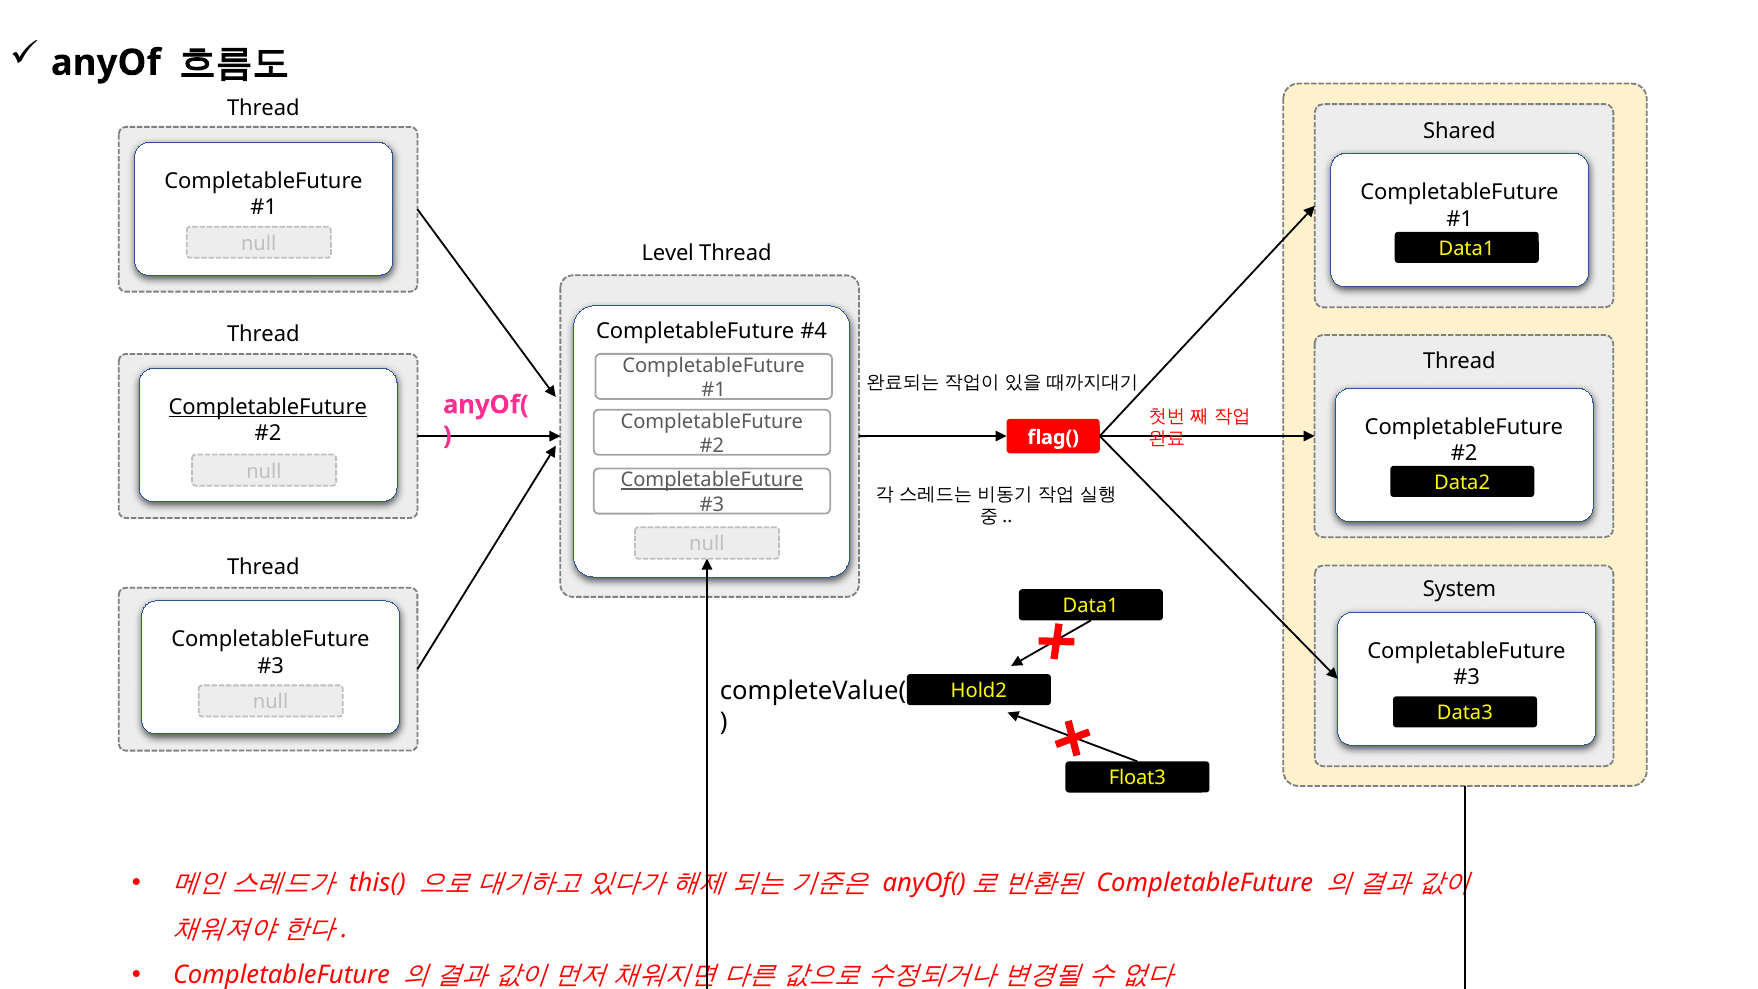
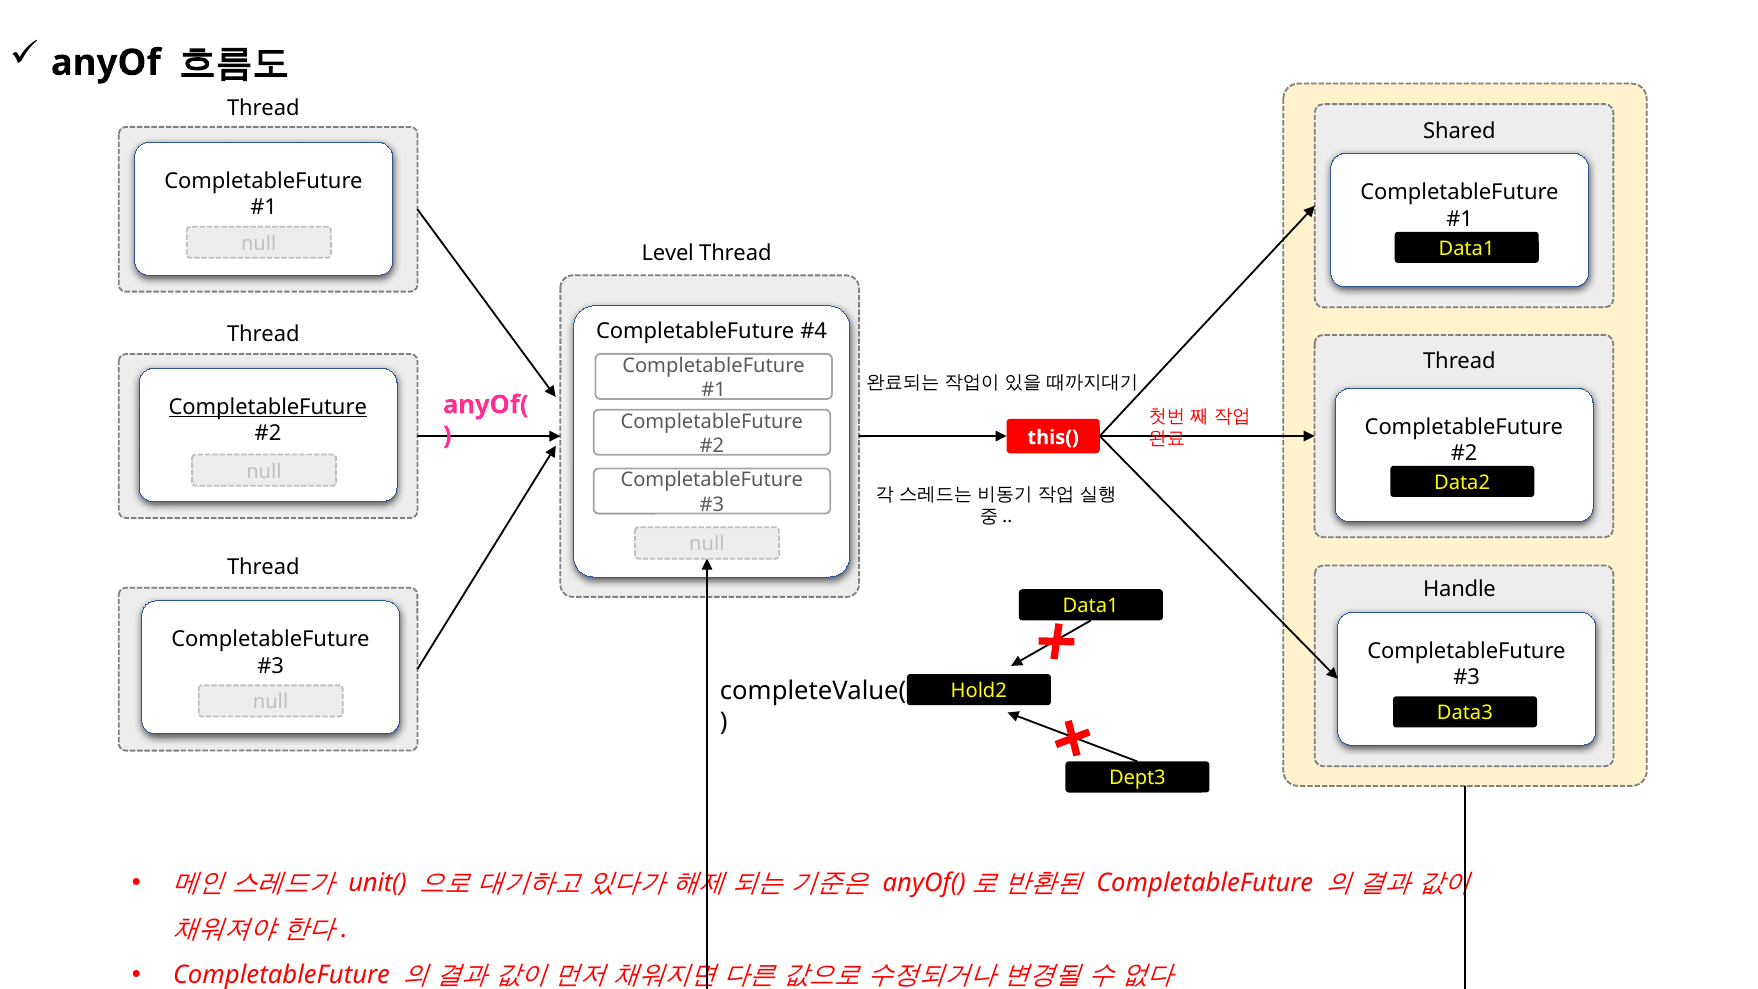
flag(: flag( -> this( (1053, 437)
CompletableFuture underline: present -> none (712, 480)
System: System -> Handle (1460, 589)
Float3: Float3 -> Dept3 (1137, 778)
this(: this( -> unit( (378, 883)
